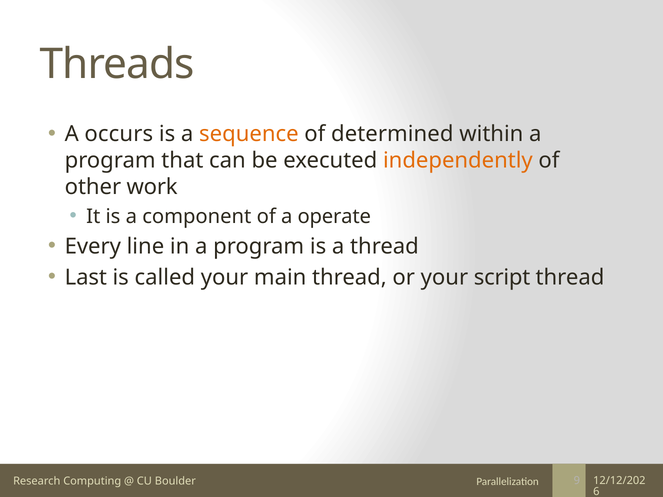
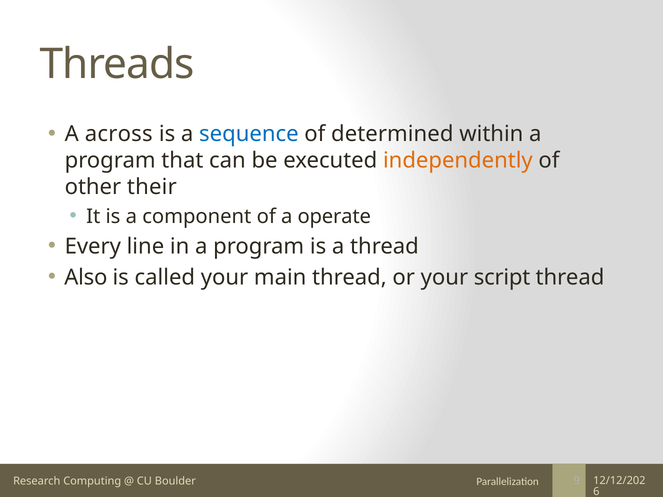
occurs: occurs -> across (119, 134)
sequence colour: orange -> blue (249, 134)
work: work -> their (152, 187)
Last: Last -> Also (86, 277)
